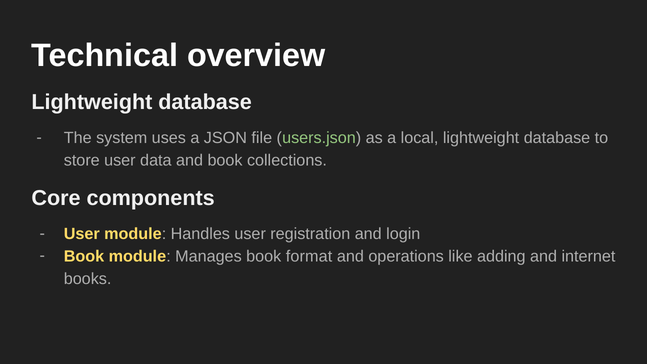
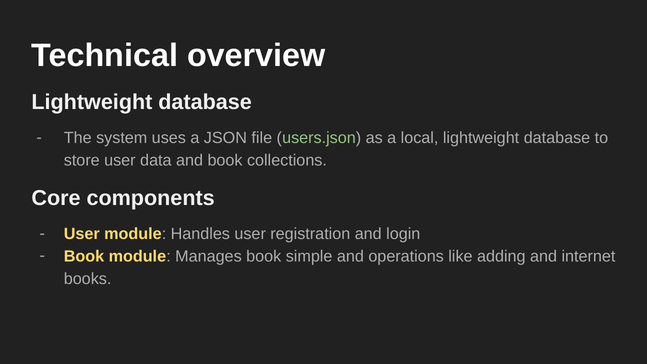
format: format -> simple (309, 256)
